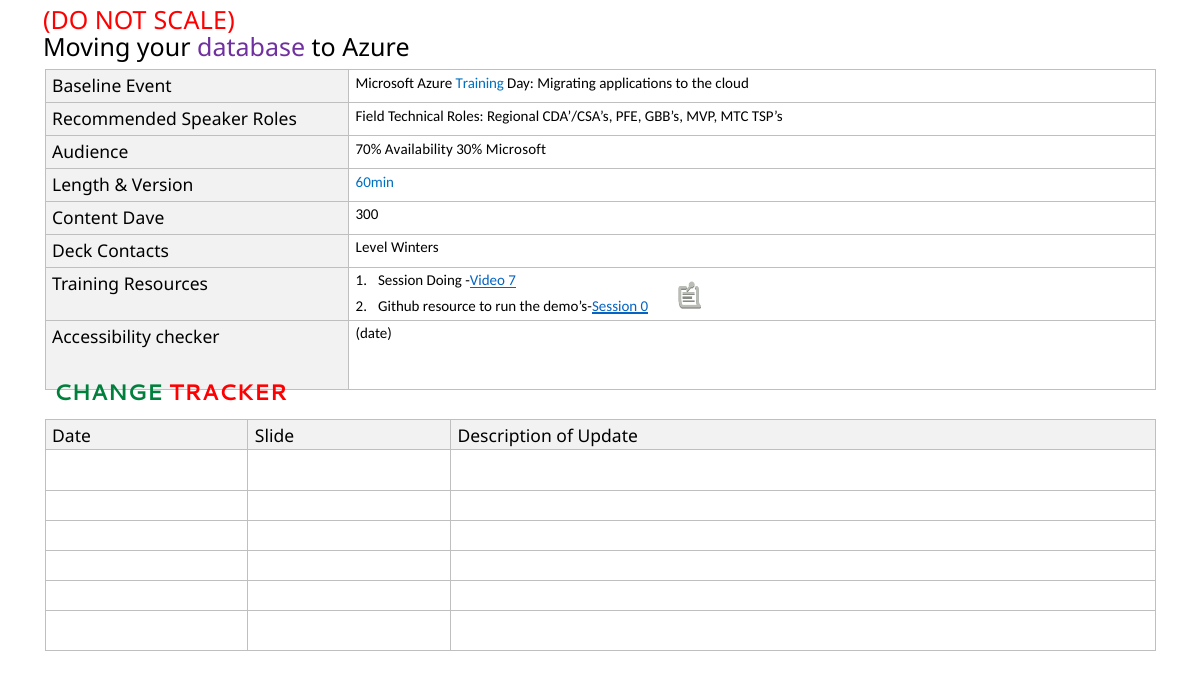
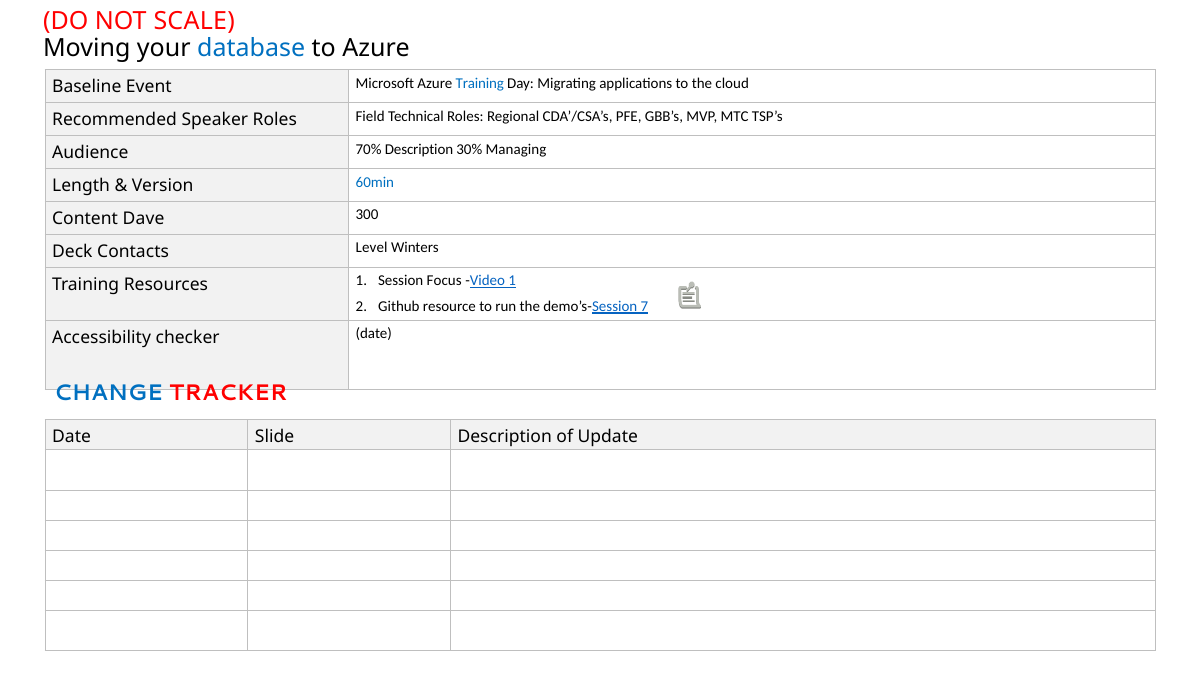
database colour: purple -> blue (251, 48)
70% Availability: Availability -> Description (419, 149)
30% Microsoft: Microsoft -> Managing (516, 149)
Doing: Doing -> Focus (444, 281)
Video 7: 7 -> 1 (512, 281)
0: 0 -> 7 (645, 307)
CHANGE colour: green -> blue (108, 393)
